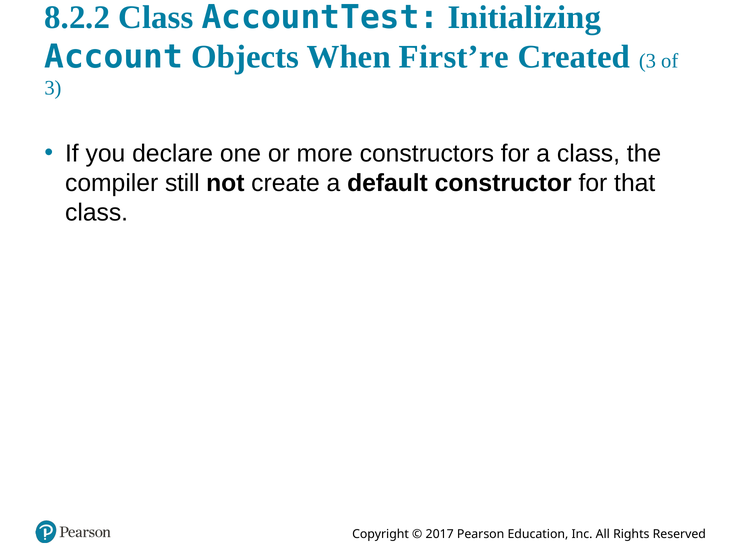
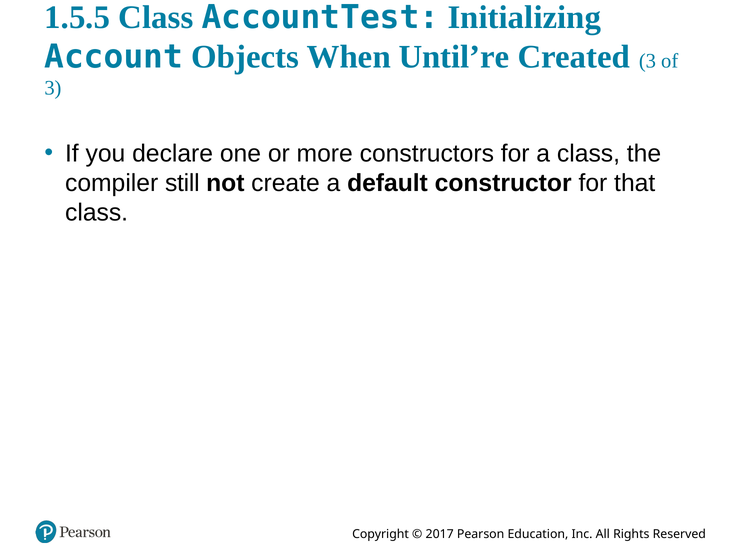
8.2.2: 8.2.2 -> 1.5.5 (77, 17)
First’re: First’re -> Until’re (454, 57)
